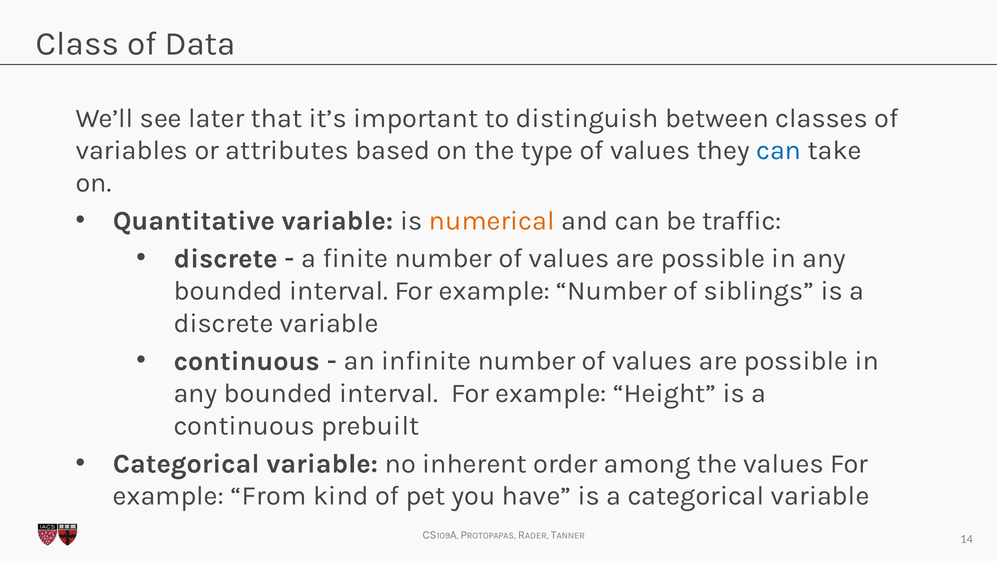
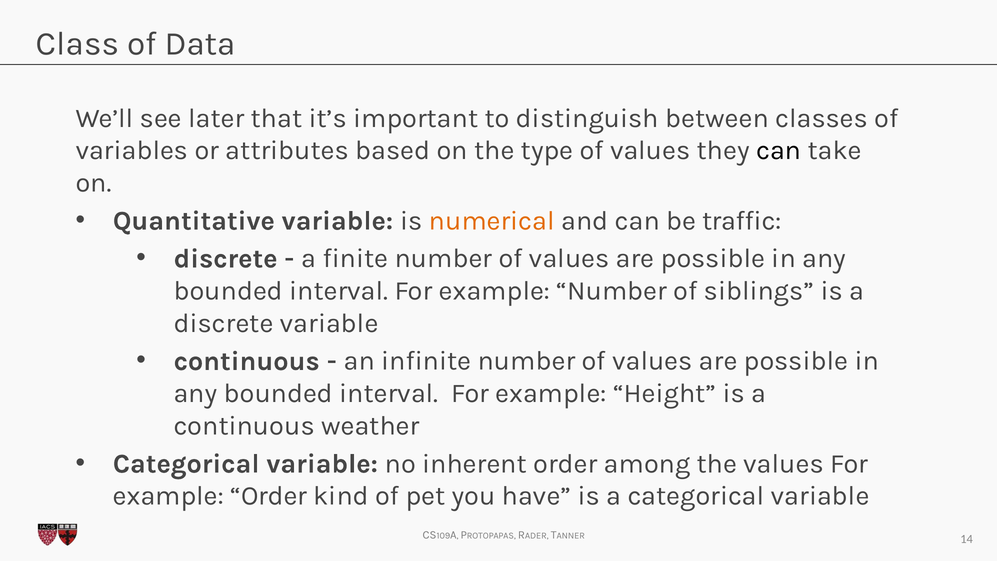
can colour: blue -> black (779, 150)
prebuilt: prebuilt -> weather (370, 426)
example From: From -> Order (269, 496)
